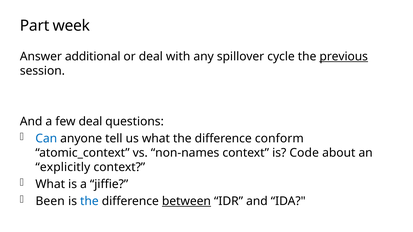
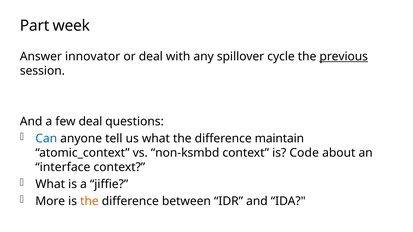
additional: additional -> innovator (93, 57)
conform: conform -> maintain (279, 139)
non-names: non-names -> non-ksmbd (185, 153)
explicitly: explicitly -> interface (63, 168)
Been: Been -> More (50, 201)
the colour: blue -> orange (89, 201)
between underline: present -> none (186, 201)
